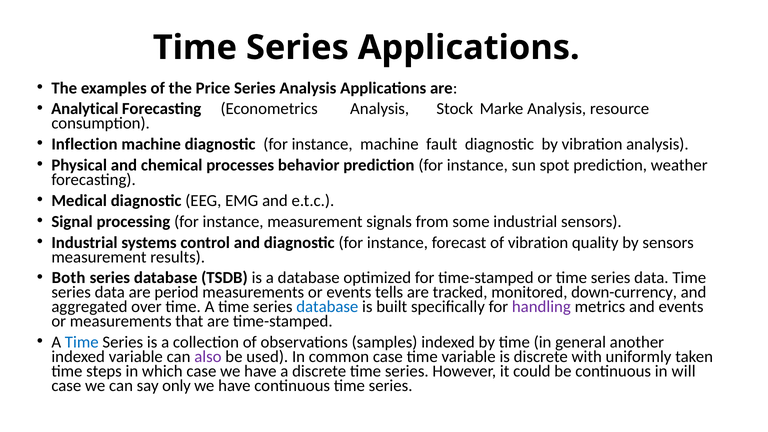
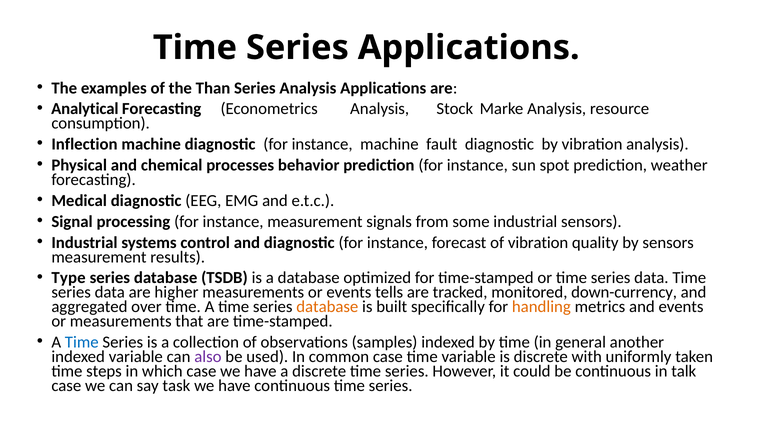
Price: Price -> Than (213, 88)
Both: Both -> Type (69, 278)
period: period -> higher (176, 292)
database colour: blue -> orange (327, 307)
handling colour: purple -> orange (541, 307)
will: will -> talk (684, 371)
only: only -> task (176, 386)
